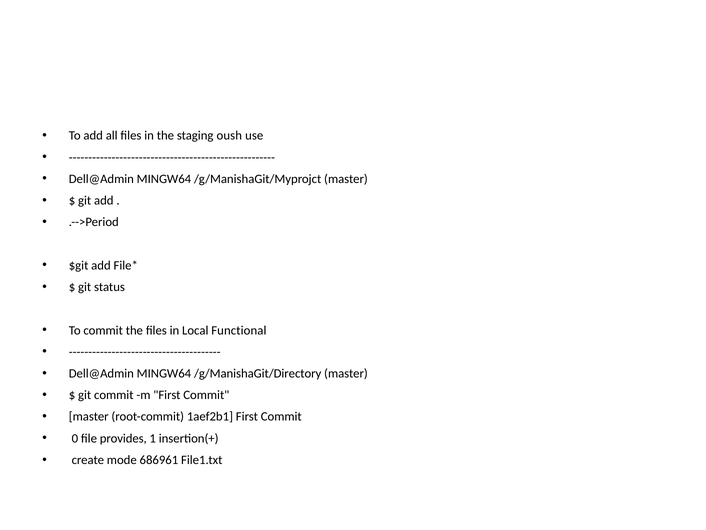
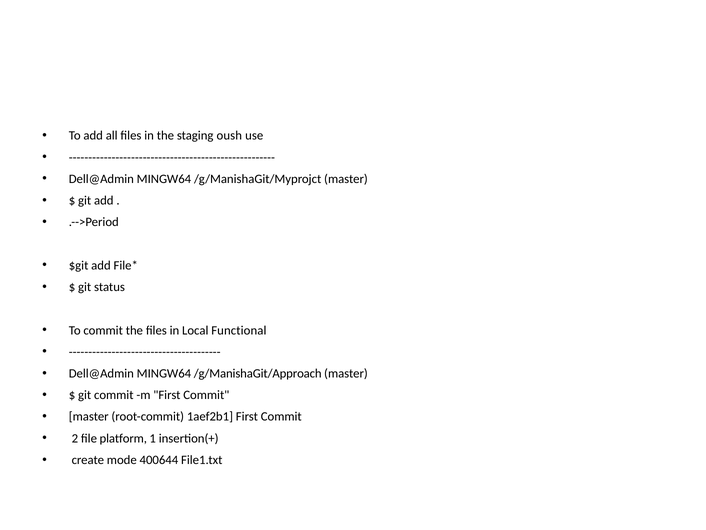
/g/ManishaGit/Directory: /g/ManishaGit/Directory -> /g/ManishaGit/Approach (258, 373)
0: 0 -> 2 (75, 438)
provides: provides -> platform (123, 438)
686961: 686961 -> 400644 (159, 460)
